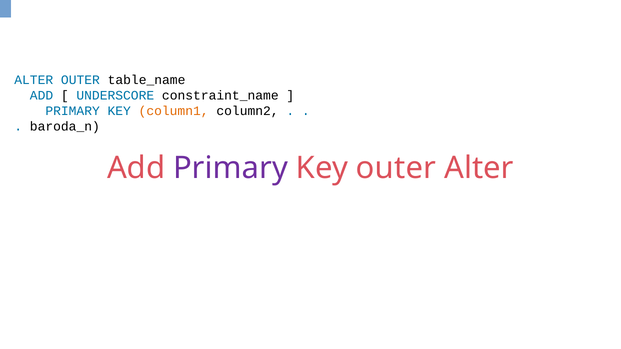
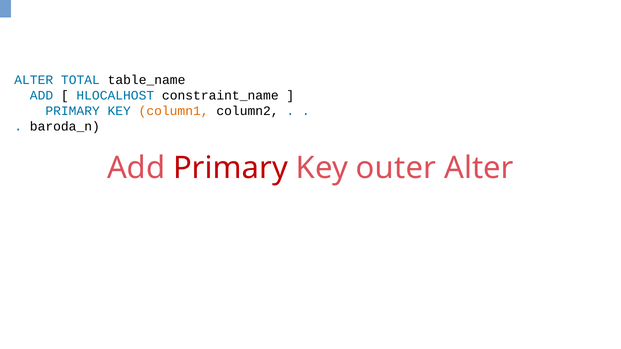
ALTER OUTER: OUTER -> TOTAL (80, 80)
UNDERSCORE: UNDERSCORE -> HLOCALHOST (115, 95)
Primary colour: purple -> red (231, 168)
